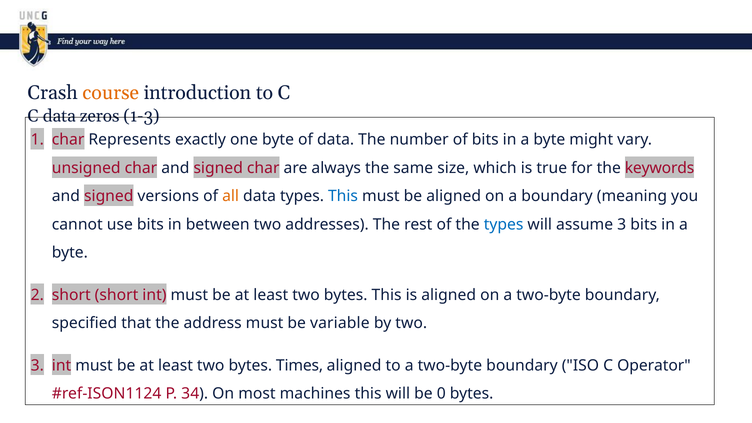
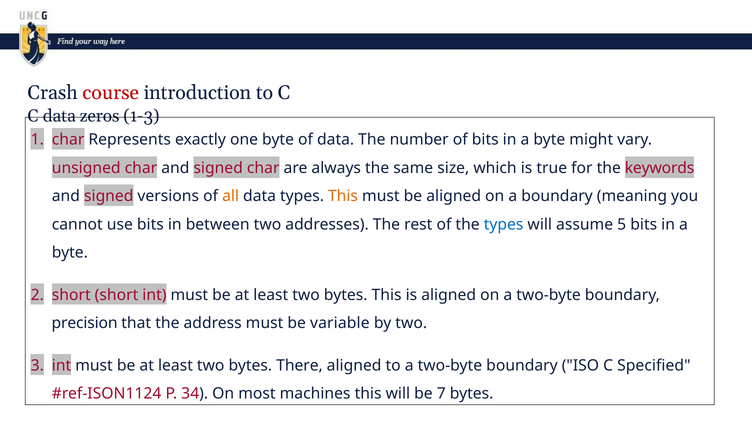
course colour: orange -> red (111, 93)
This colour: blue -> orange (343, 196)
assume 3: 3 -> 5 (622, 224)
specified: specified -> precision (85, 323)
Times: Times -> There (300, 365)
Operator: Operator -> Specified (654, 365)
0: 0 -> 7 (441, 394)
